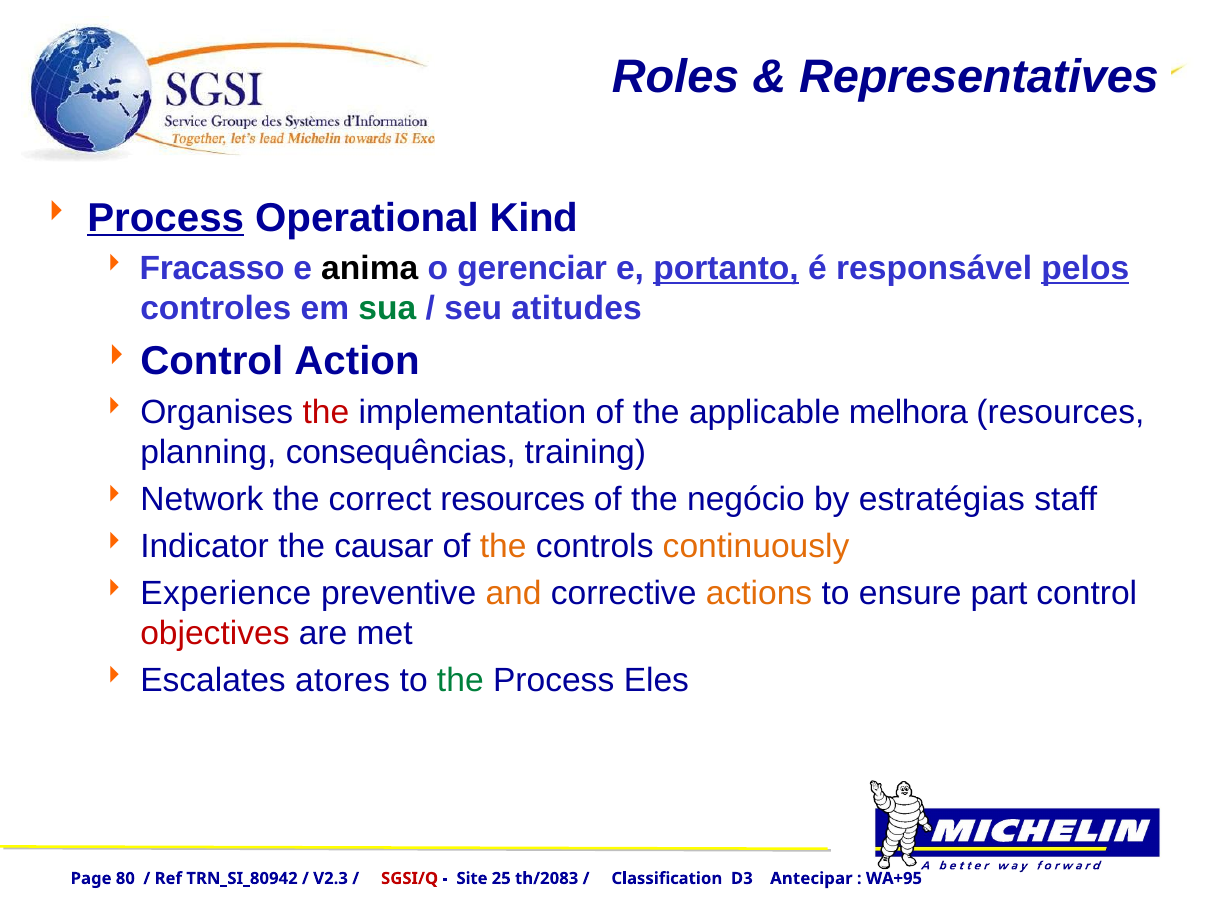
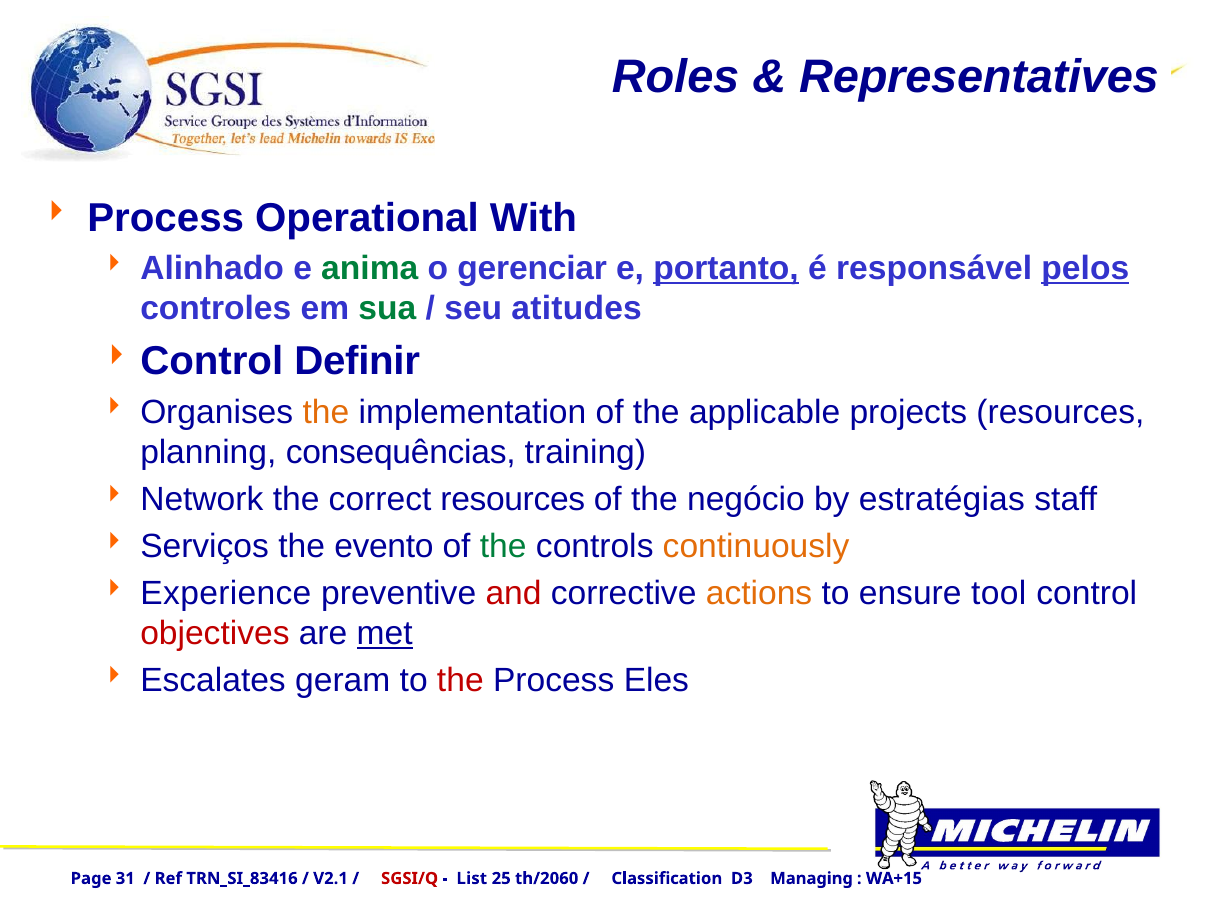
Process underline: present -> none (166, 218)
Kind: Kind -> With (533, 218)
Fracasso: Fracasso -> Alinhado (212, 268)
anima colour: black -> green (370, 268)
Action: Action -> Definir (357, 361)
the colour: red -> orange (326, 412)
melhora: melhora -> projects (908, 412)
Indicator: Indicator -> Serviços (205, 546)
causar: causar -> evento (384, 546)
the colour: orange -> green (503, 546)
and colour: orange -> red (514, 593)
part: part -> tool (999, 593)
met underline: none -> present (385, 634)
atores: atores -> geram (343, 681)
the colour: green -> red (460, 681)
80: 80 -> 31 (125, 878)
TRN_SI_80942: TRN_SI_80942 -> TRN_SI_83416 (242, 878)
V2.3: V2.3 -> V2.1 (331, 878)
Site: Site -> List (472, 878)
th/2083: th/2083 -> th/2060 (547, 878)
Antecipar: Antecipar -> Managing (812, 878)
WA+95: WA+95 -> WA+15 (894, 878)
